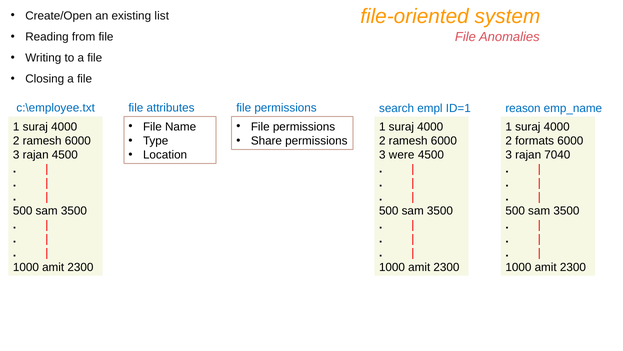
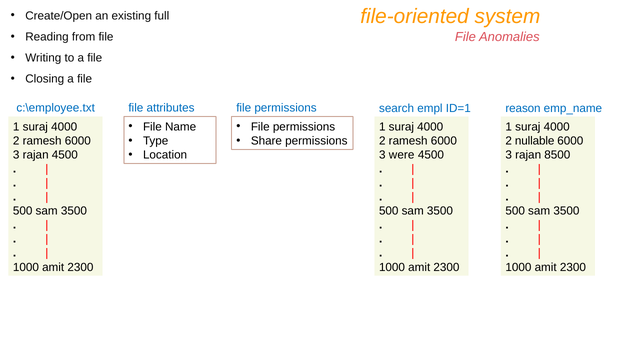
list: list -> full (162, 16)
formats: formats -> nullable (535, 141)
7040: 7040 -> 8500 (557, 155)
